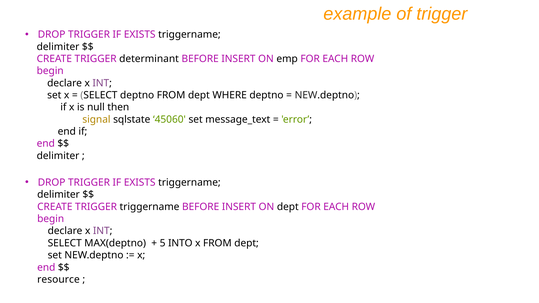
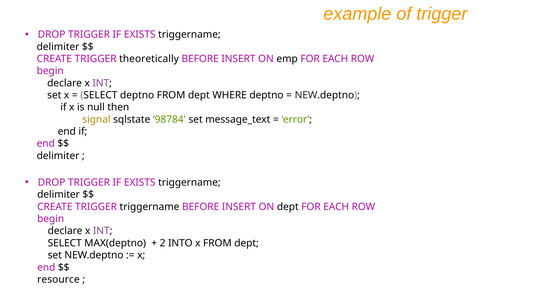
determinant: determinant -> theoretically (149, 59)
45060: 45060 -> 98784 (169, 119)
5: 5 -> 2 (163, 243)
